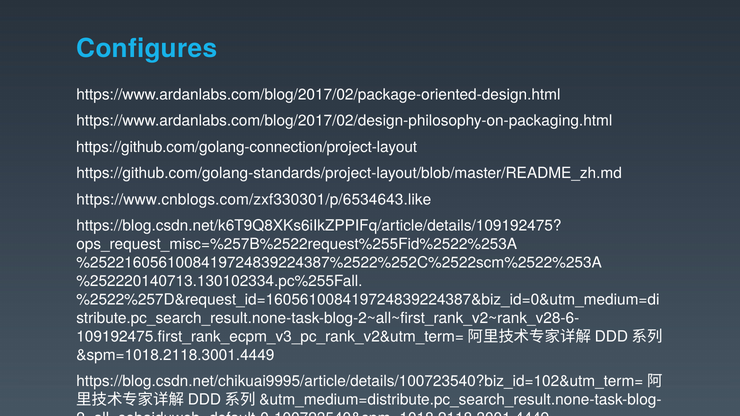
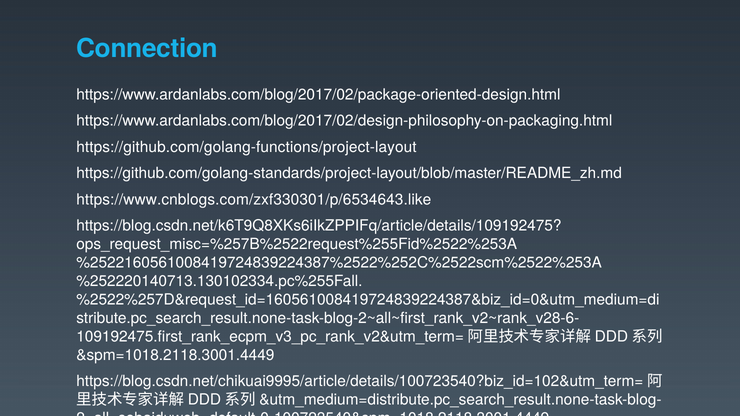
Configures: Configures -> Connection (147, 49)
https://github.com/golang-connection/project-layout: https://github.com/golang-connection/project-layout -> https://github.com/golang-functions/project-layout (246, 147)
